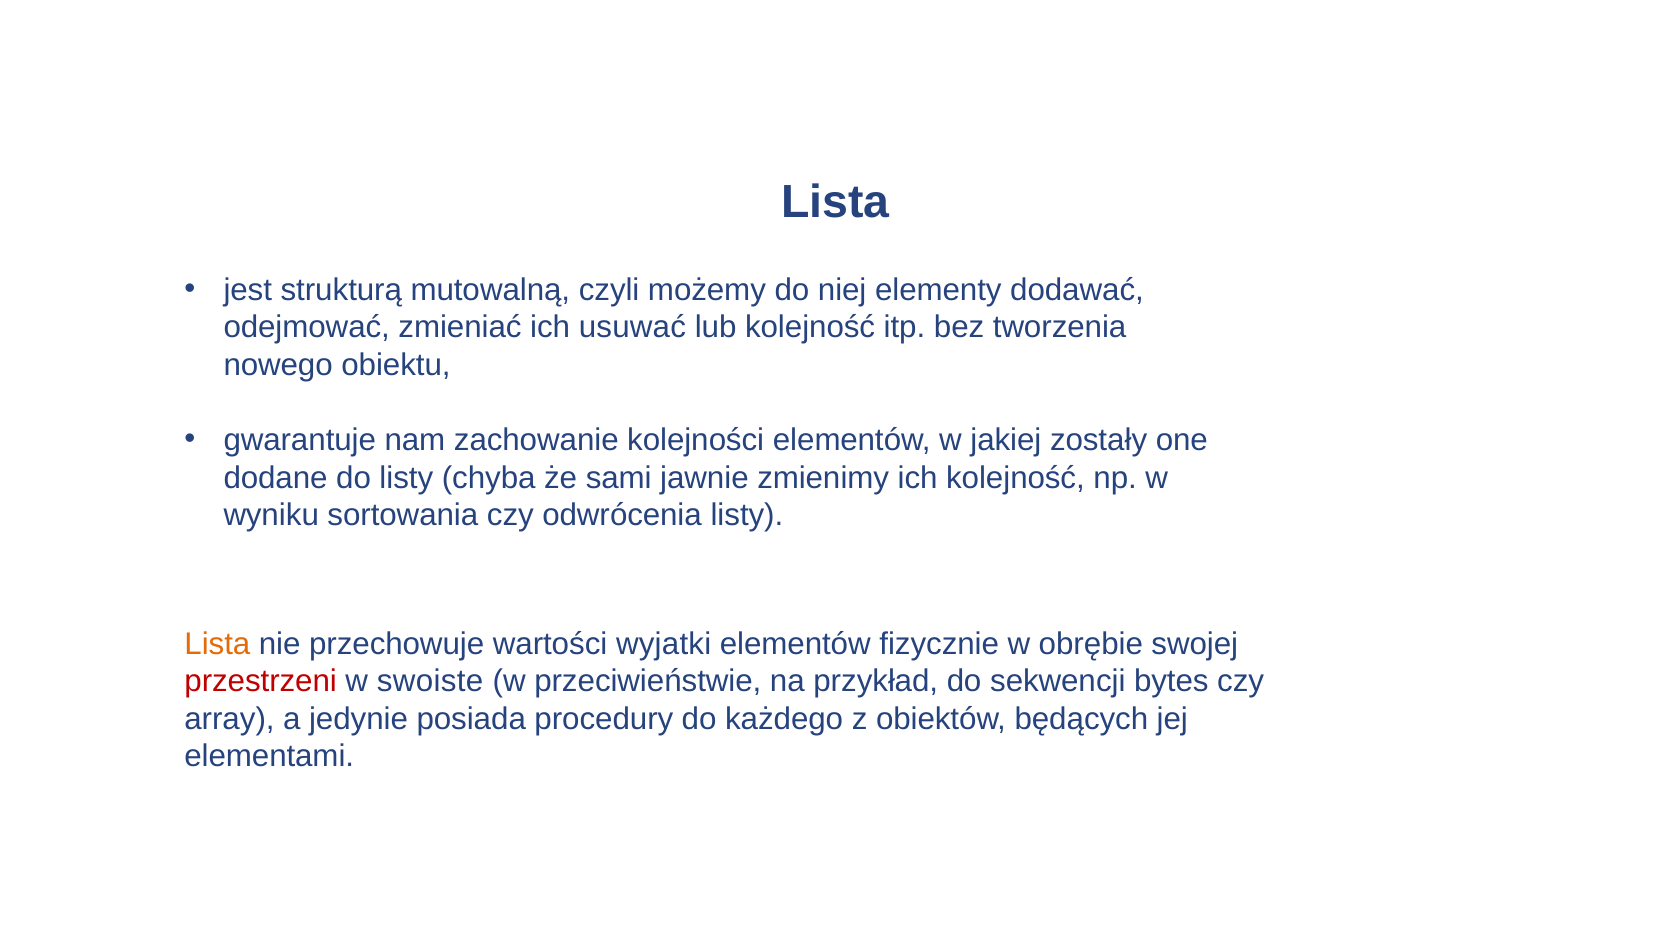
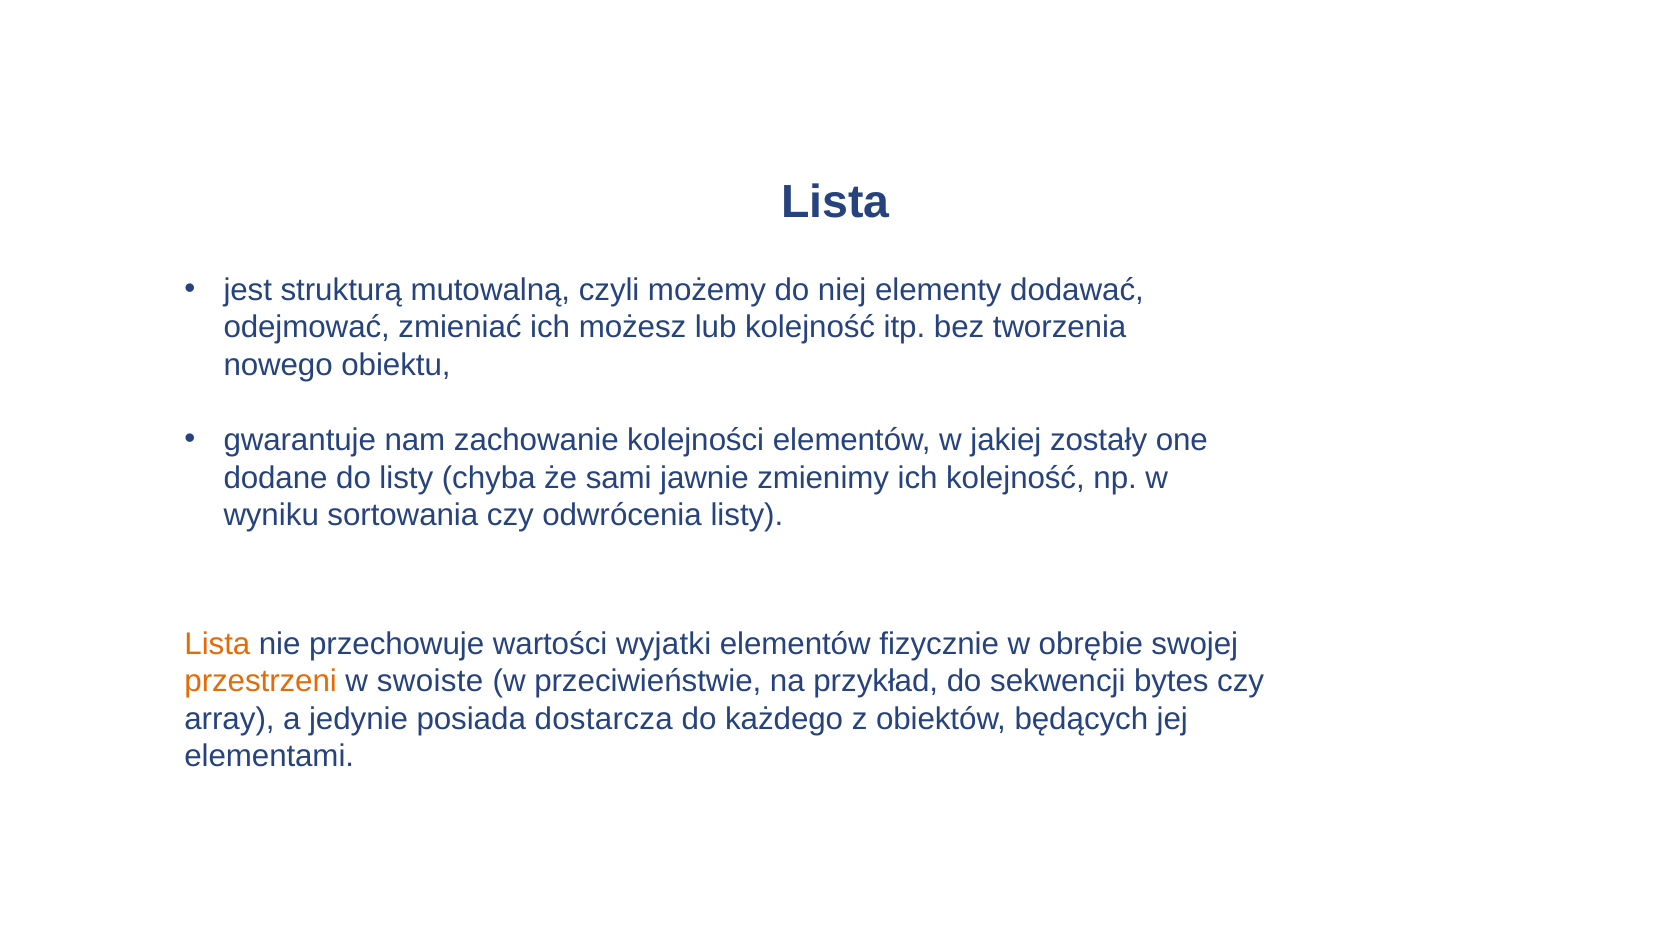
usuwać: usuwać -> możesz (633, 328)
przestrzeni colour: red -> orange (261, 682)
procedury: procedury -> dostarcza (604, 719)
